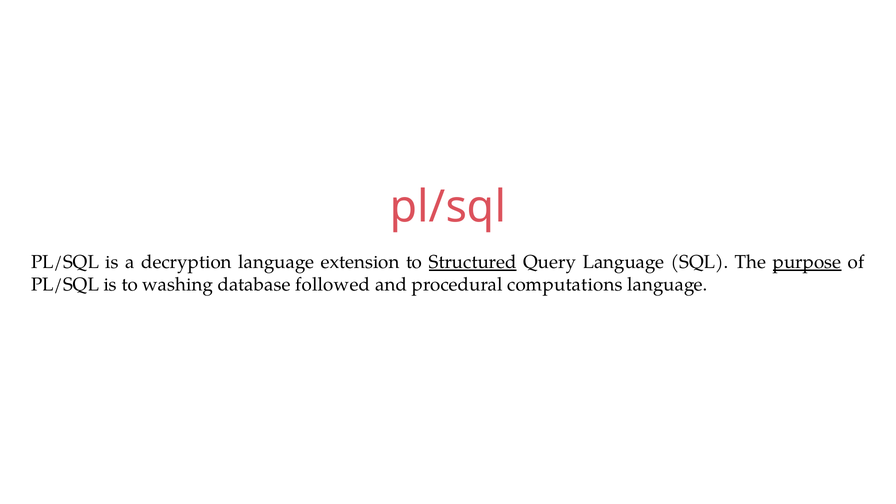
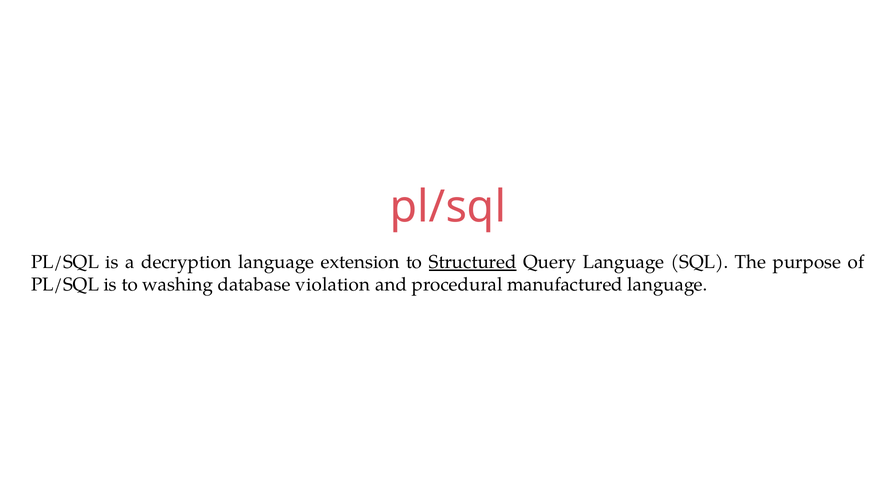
purpose underline: present -> none (807, 262)
followed: followed -> violation (333, 285)
computations: computations -> manufactured (565, 285)
